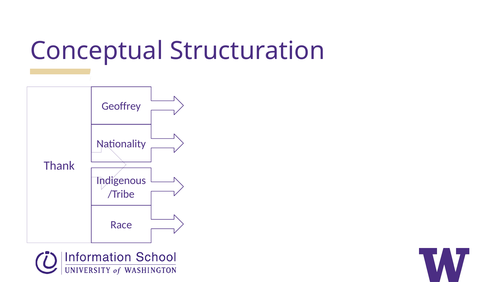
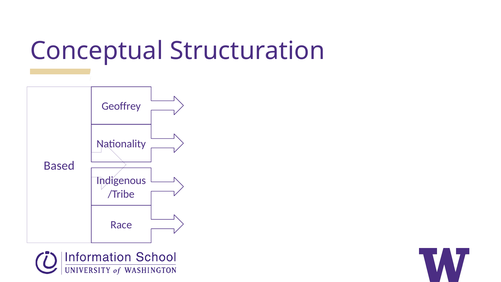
Thank: Thank -> Based (59, 166)
